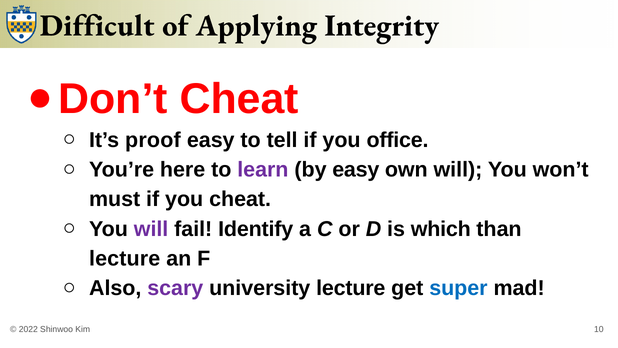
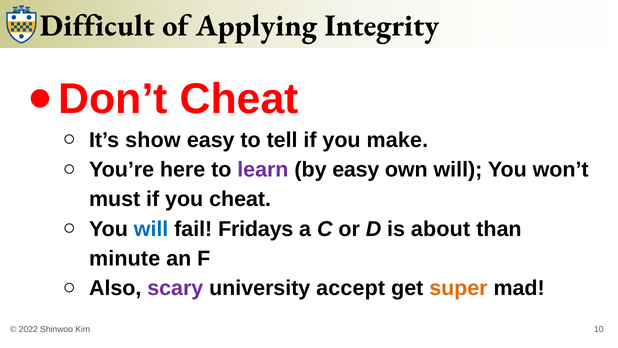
proof: proof -> show (153, 140)
office: office -> make (397, 140)
will colour: purple -> blue (151, 229)
Identify: Identify -> Fridays (256, 229)
which: which -> about (441, 229)
lecture: lecture -> minute (125, 258)
university lecture: lecture -> accept (351, 288)
super colour: blue -> orange (458, 288)
